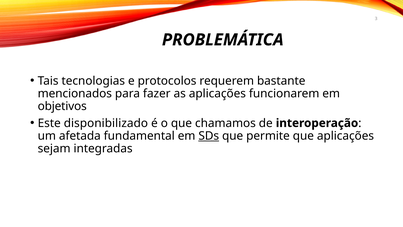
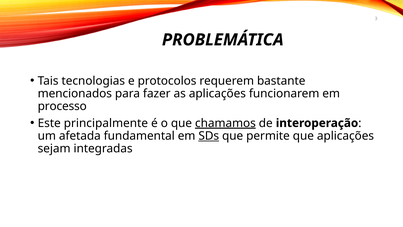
objetivos: objetivos -> processo (62, 106)
disponibilizado: disponibilizado -> principalmente (106, 123)
chamamos underline: none -> present (225, 123)
